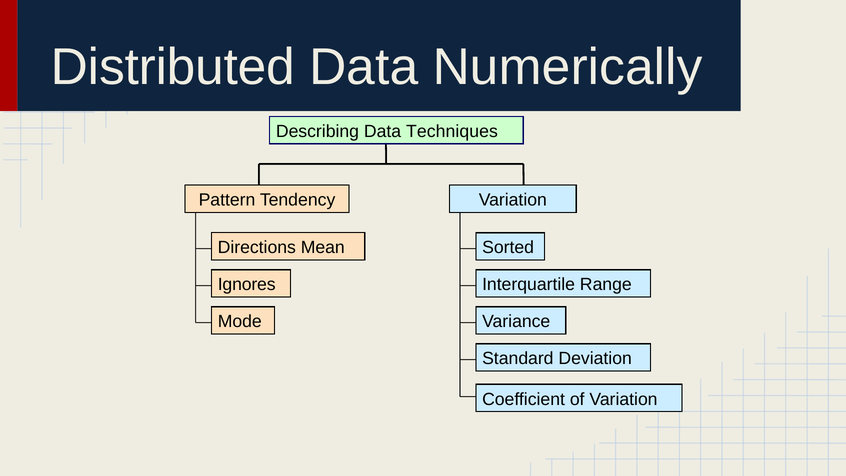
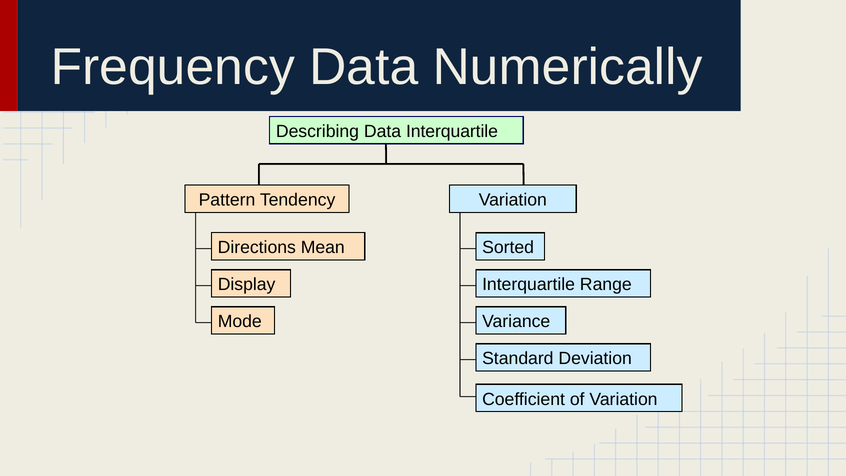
Distributed: Distributed -> Frequency (173, 67)
Data Techniques: Techniques -> Interquartile (452, 131)
Ignores: Ignores -> Display (247, 285)
